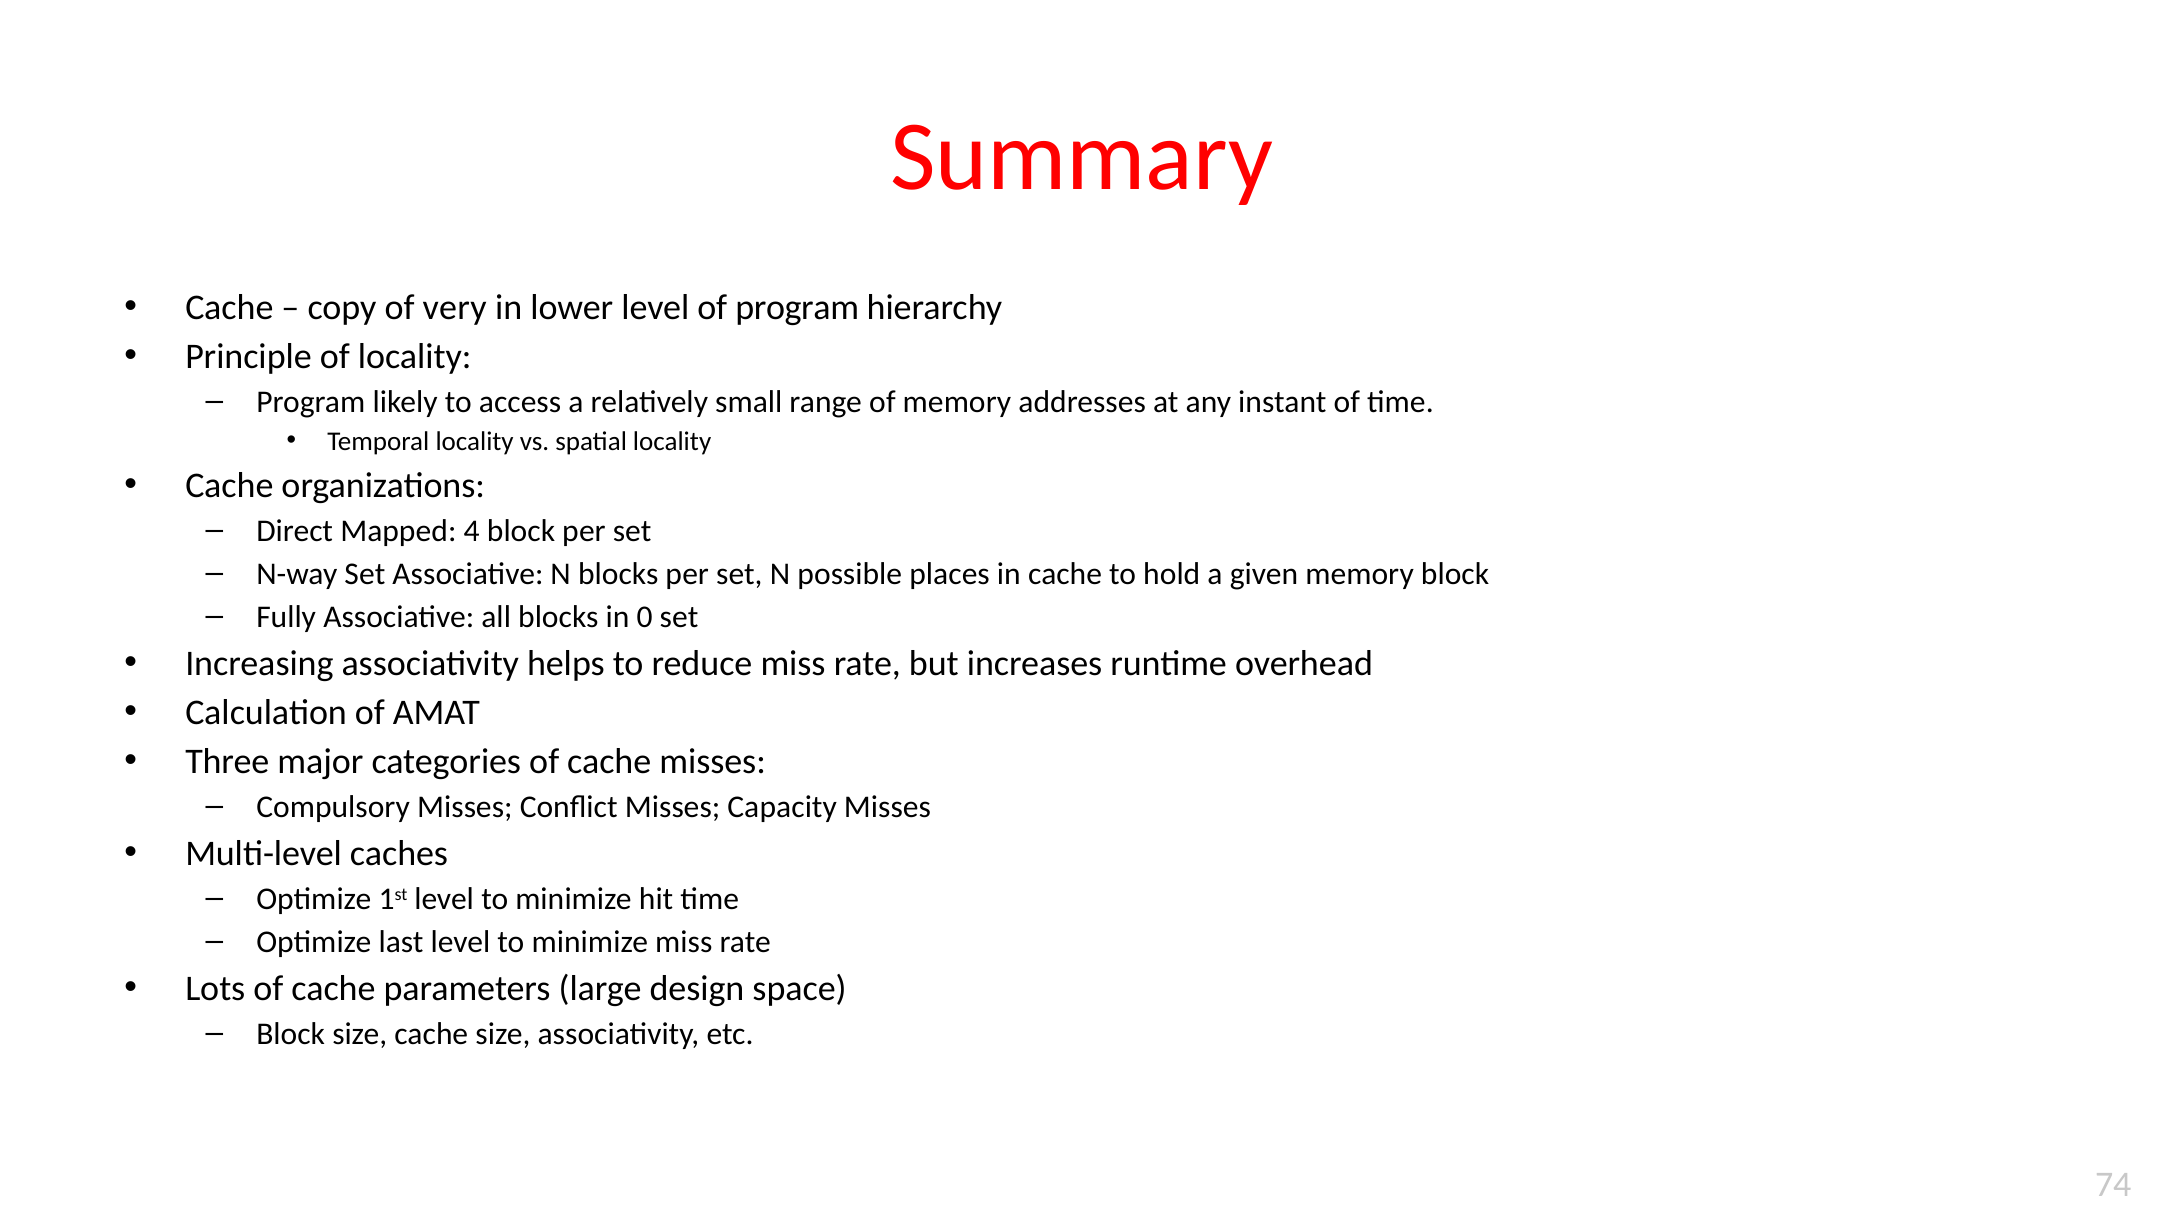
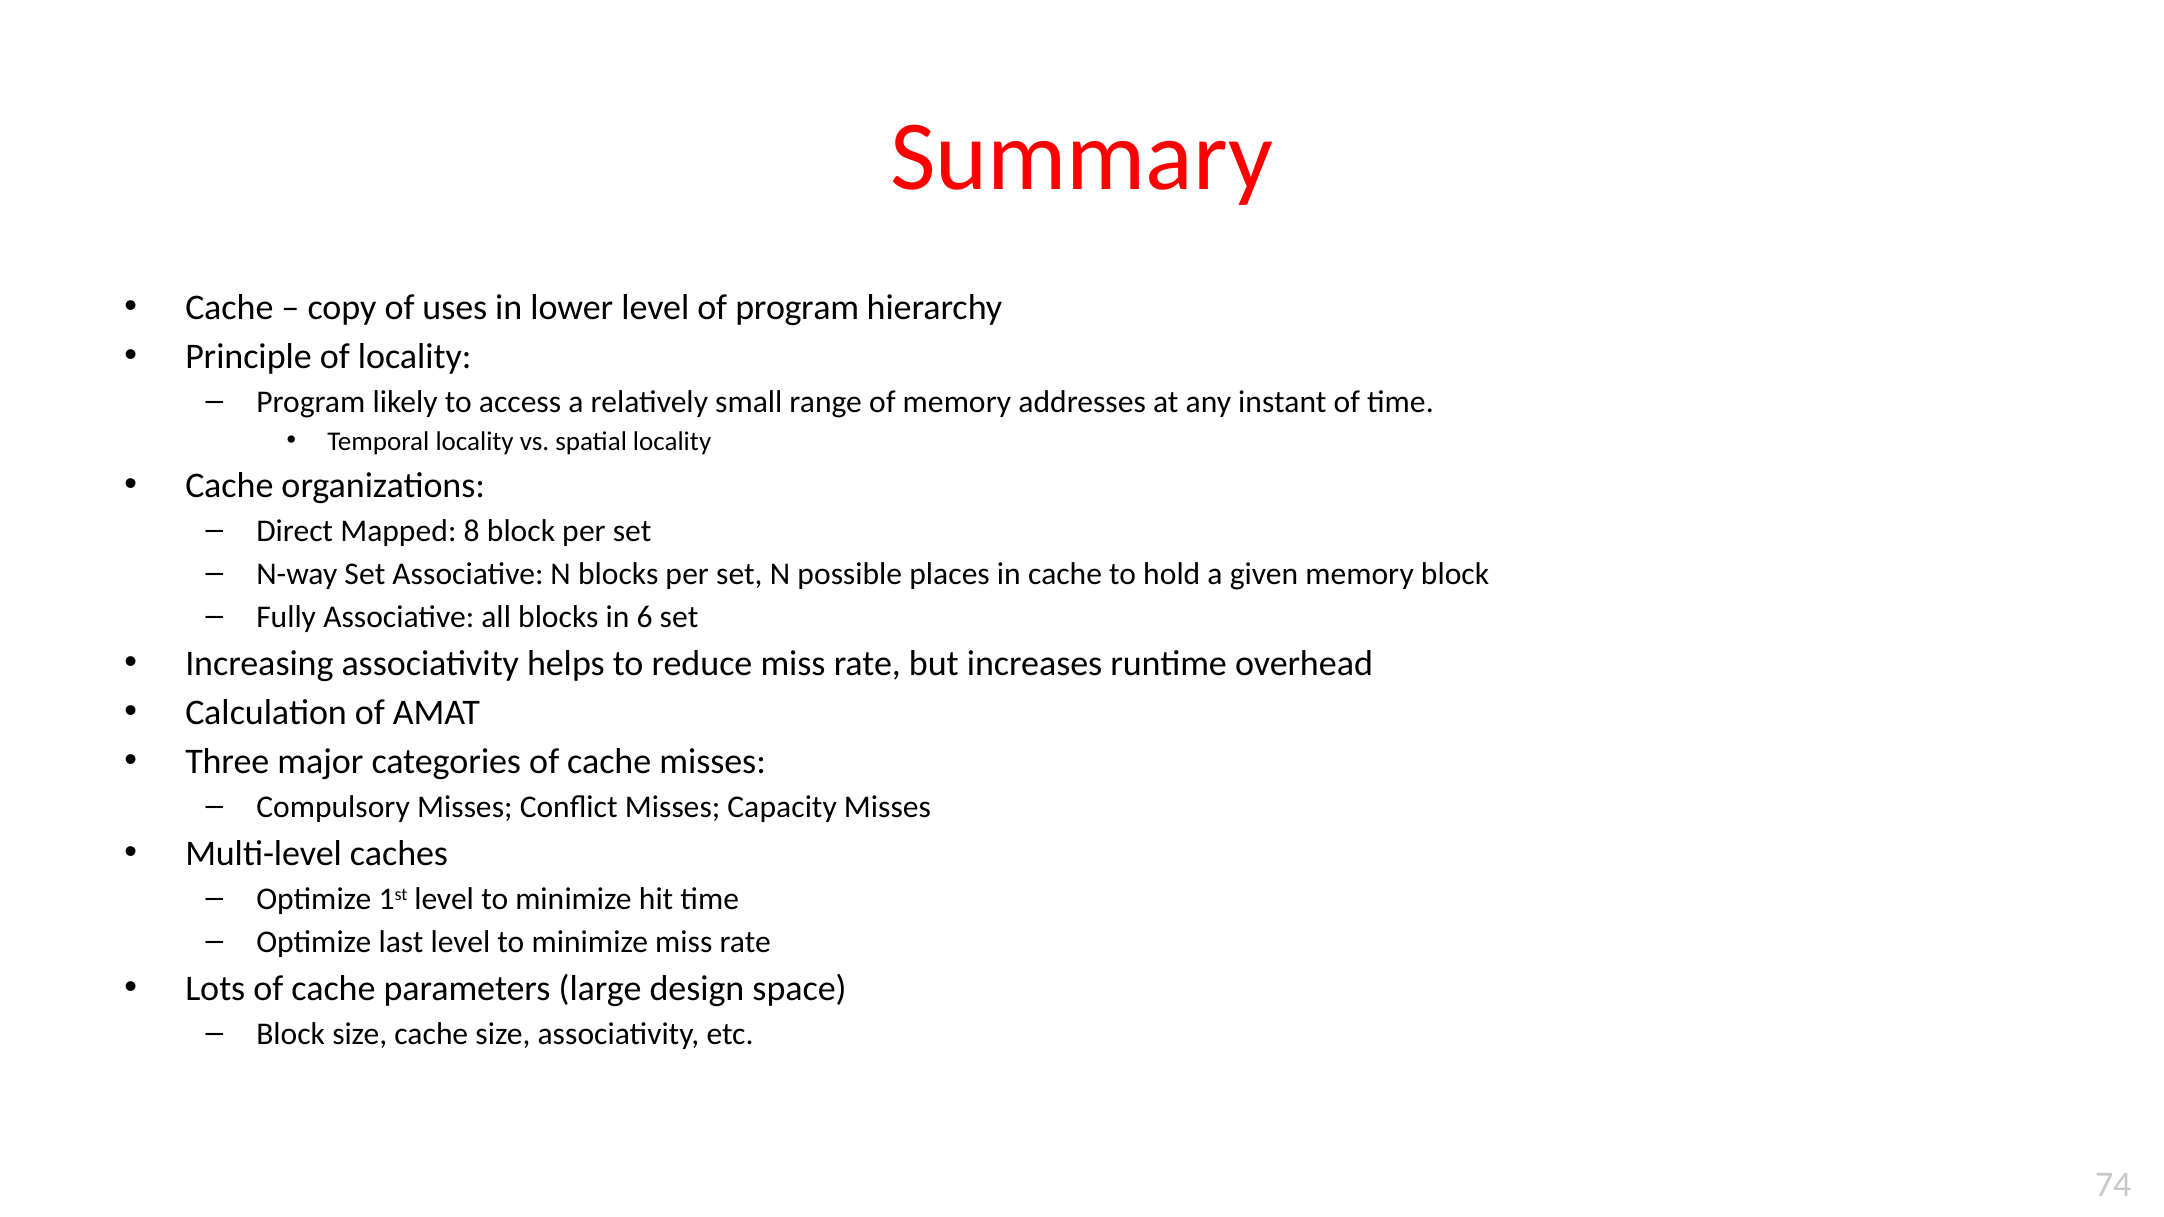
very: very -> uses (455, 308)
4: 4 -> 8 (472, 531)
0: 0 -> 6 (645, 617)
